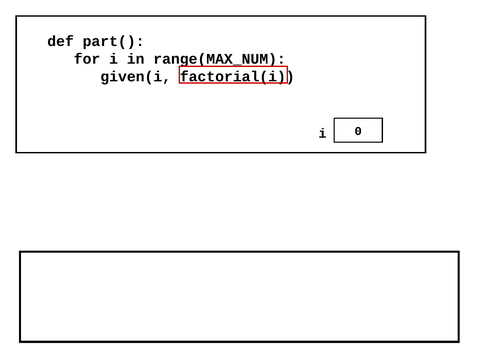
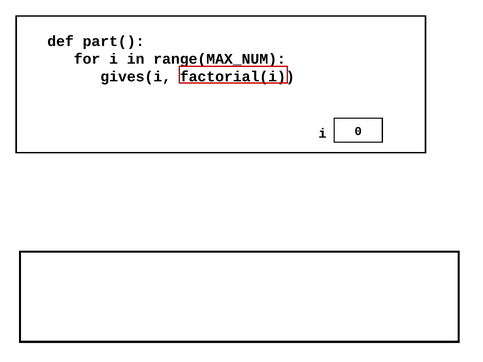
given(i: given(i -> gives(i (136, 77)
